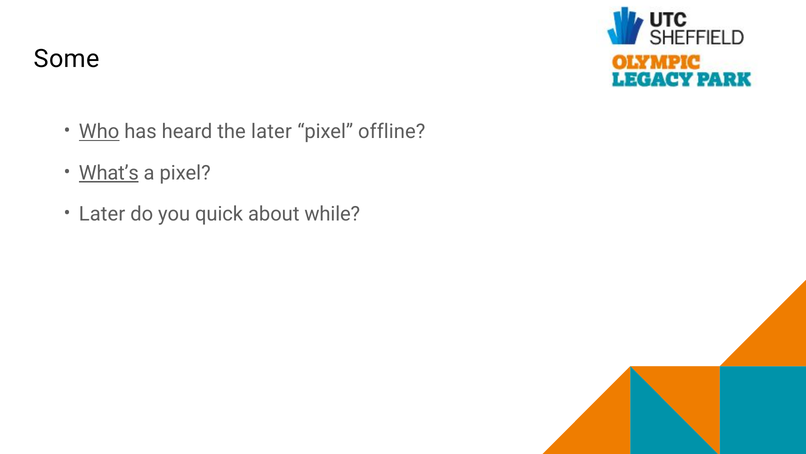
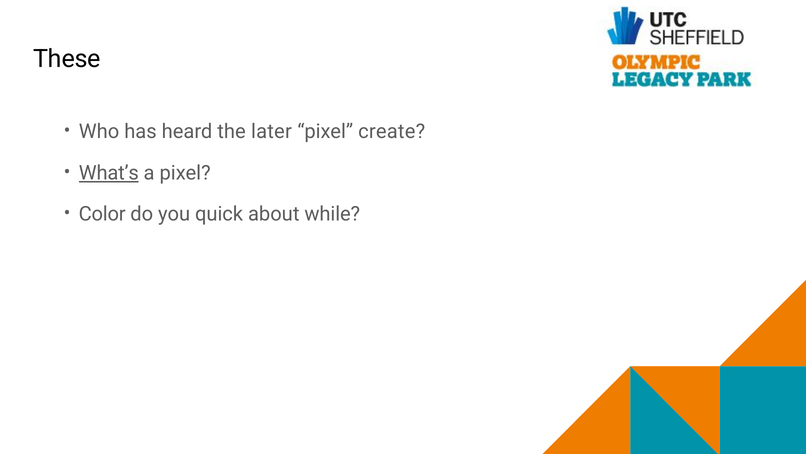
Some: Some -> These (67, 59)
Who underline: present -> none (99, 132)
offline: offline -> create (392, 132)
Later: Later -> Color (102, 214)
